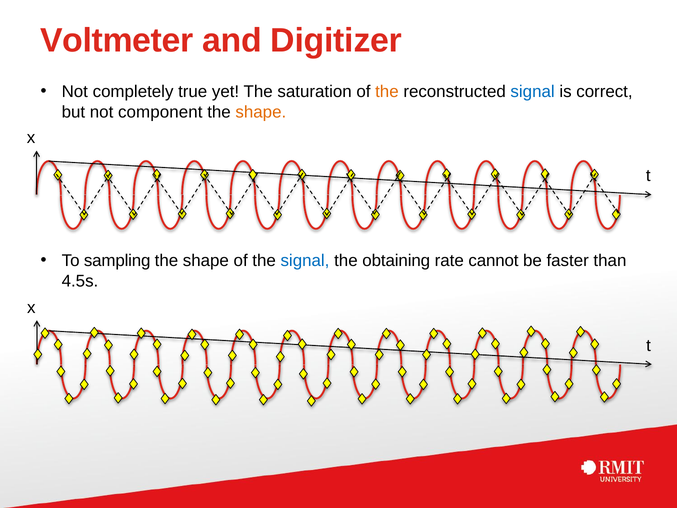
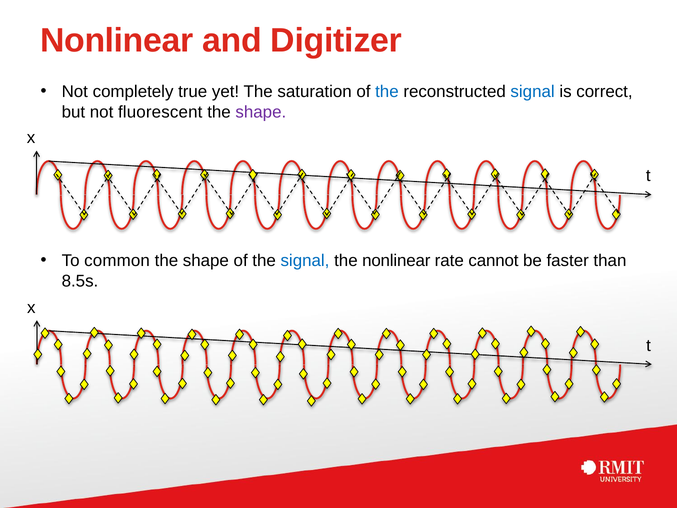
Voltmeter: Voltmeter -> Nonlinear (117, 40)
the colour: orange -> blue (387, 92)
component: component -> fluorescent (160, 112)
shape colour: orange -> purple (261, 112)
sampling: sampling -> common (117, 260)
the obtaining: obtaining -> nonlinear (396, 260)
4.5s: 4.5s -> 8.5s (80, 281)
